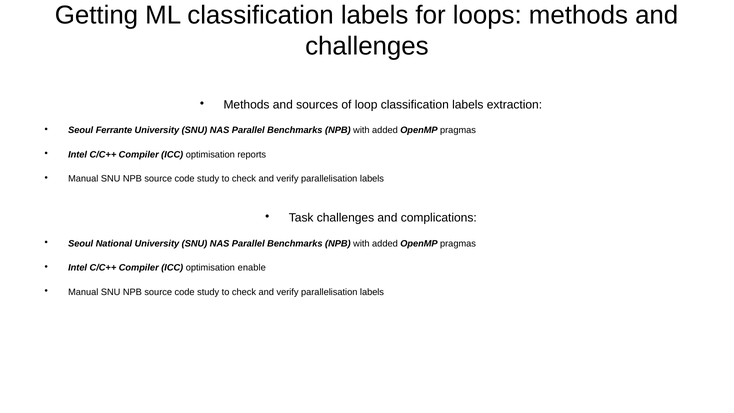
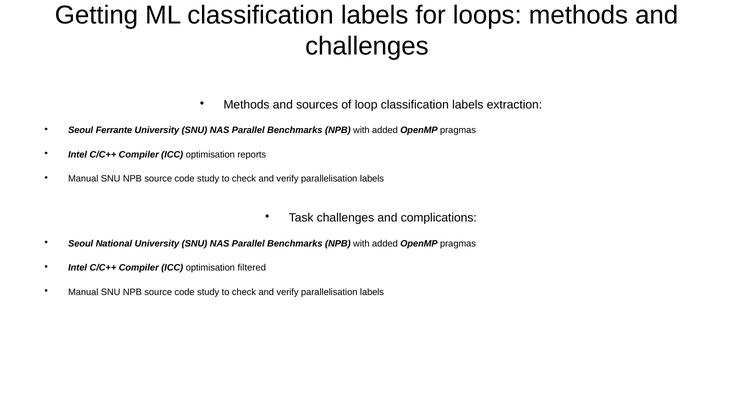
enable: enable -> filtered (252, 268)
